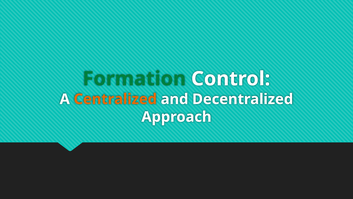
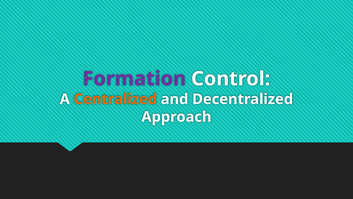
Formation colour: green -> purple (134, 79)
